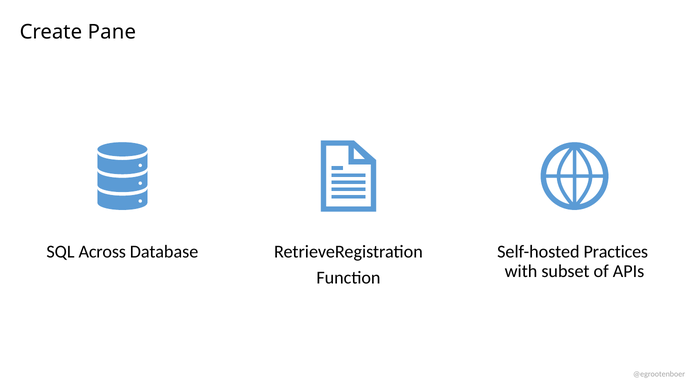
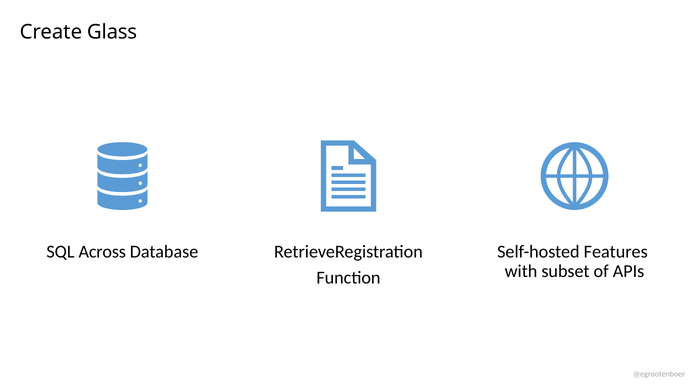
Pane: Pane -> Glass (112, 32)
Practices: Practices -> Features (616, 252)
